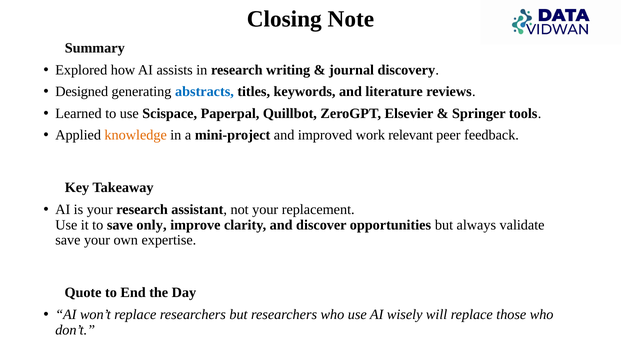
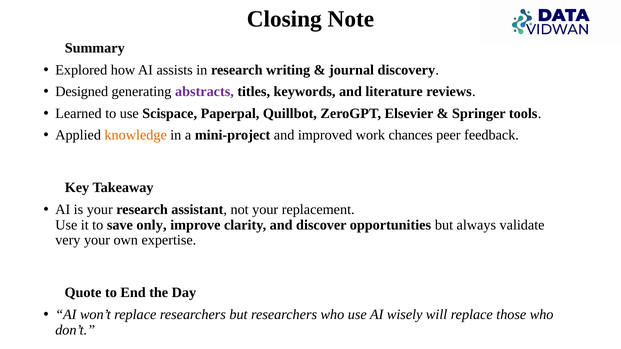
abstracts colour: blue -> purple (204, 92)
relevant: relevant -> chances (411, 135)
save: save -> very (68, 240)
